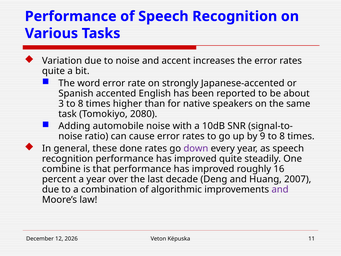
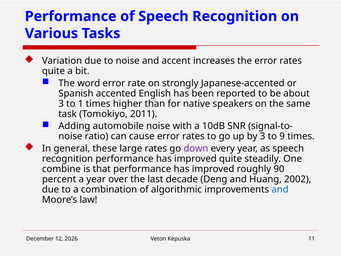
3 to 8: 8 -> 1 (81, 104)
2080: 2080 -> 2011 (144, 114)
by 9: 9 -> 3 (263, 136)
8: 8 -> 9 (282, 136)
done: done -> large (131, 148)
16: 16 -> 90 (279, 169)
2007: 2007 -> 2002 (298, 179)
and colour: purple -> blue (280, 189)
